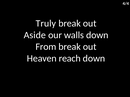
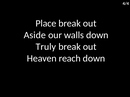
Truly: Truly -> Place (46, 24)
From: From -> Truly (46, 47)
